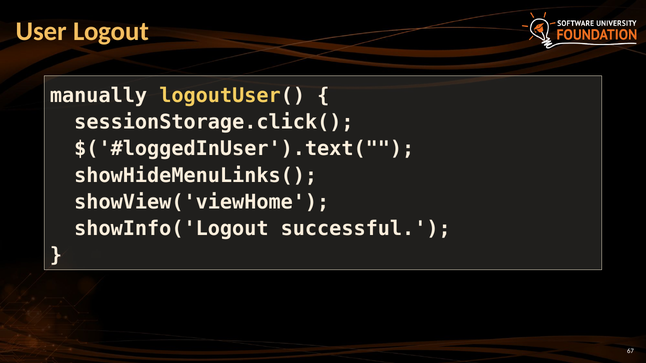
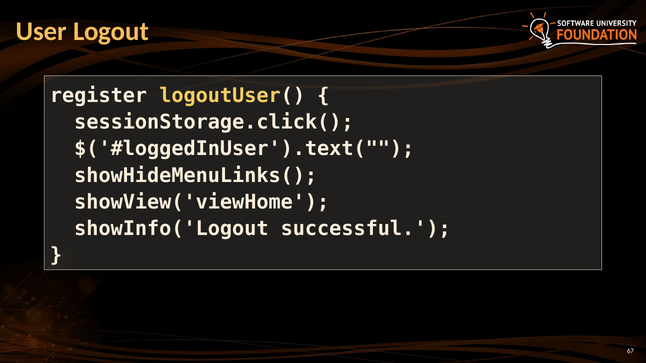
manually: manually -> register (99, 96)
